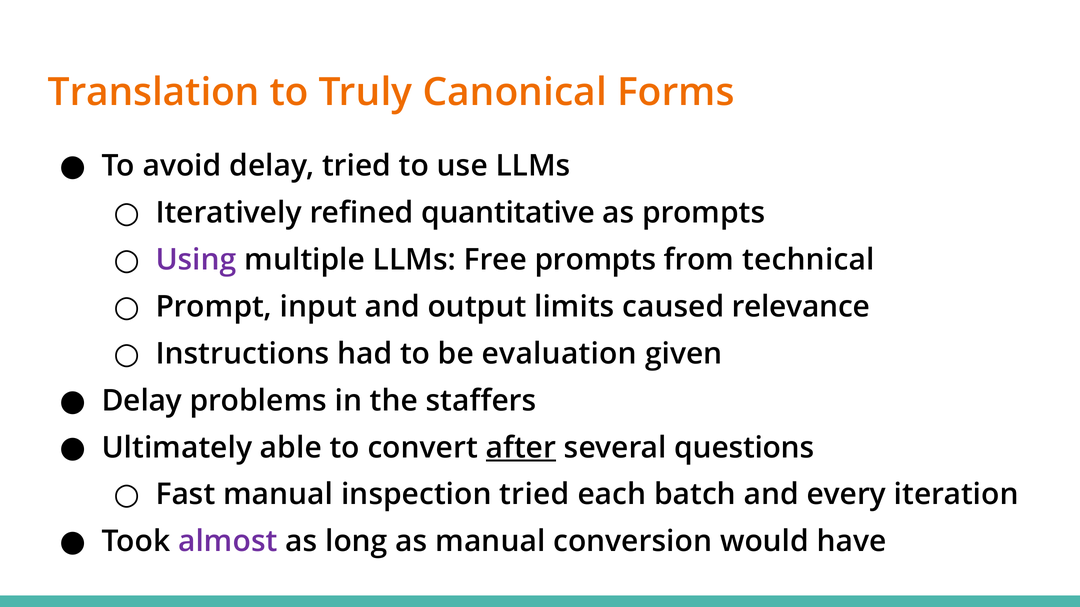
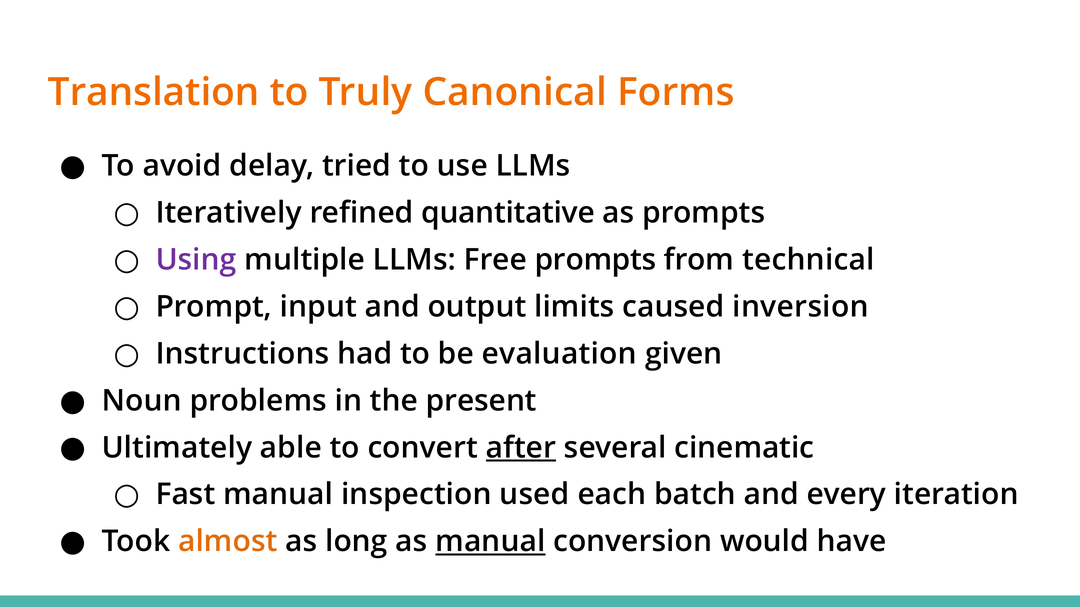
relevance: relevance -> inversion (801, 307)
Delay: Delay -> Noun (142, 401)
staffers: staffers -> present (481, 401)
questions: questions -> cinematic (744, 448)
inspection tried: tried -> used (535, 495)
almost colour: purple -> orange (228, 542)
manual underline: none -> present (490, 542)
